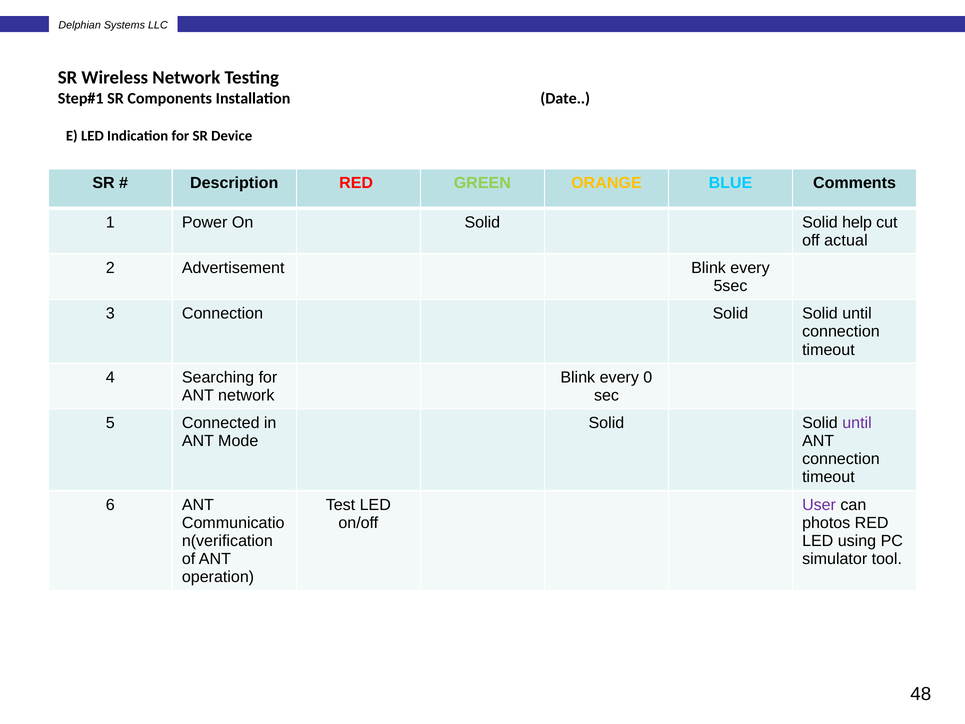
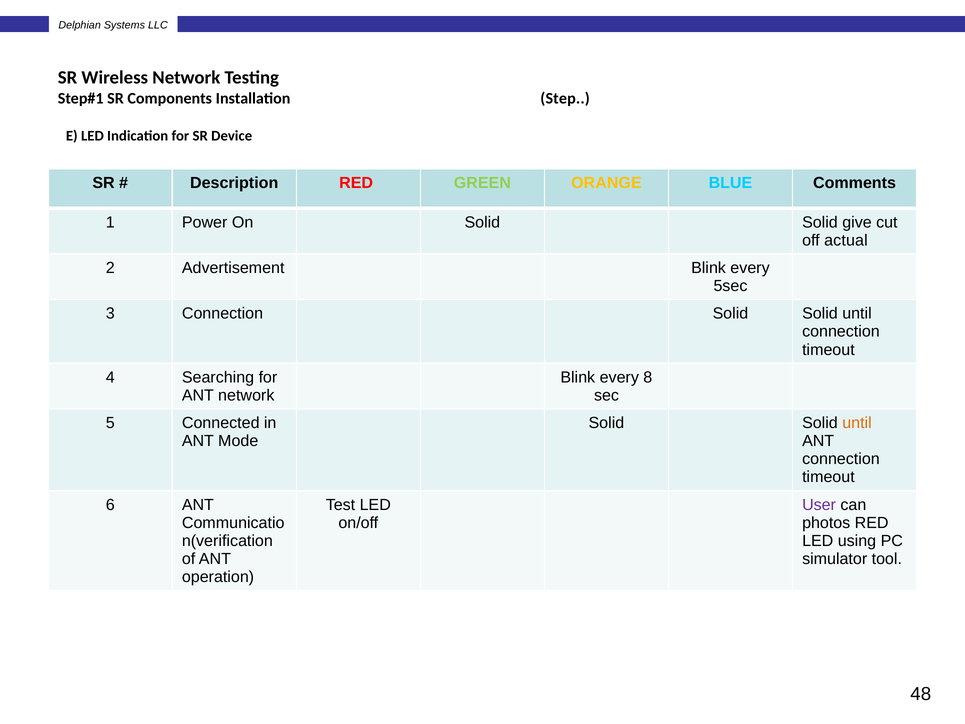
Date: Date -> Step (565, 98)
help: help -> give (857, 222)
0: 0 -> 8 (648, 377)
until colour: purple -> orange (857, 423)
